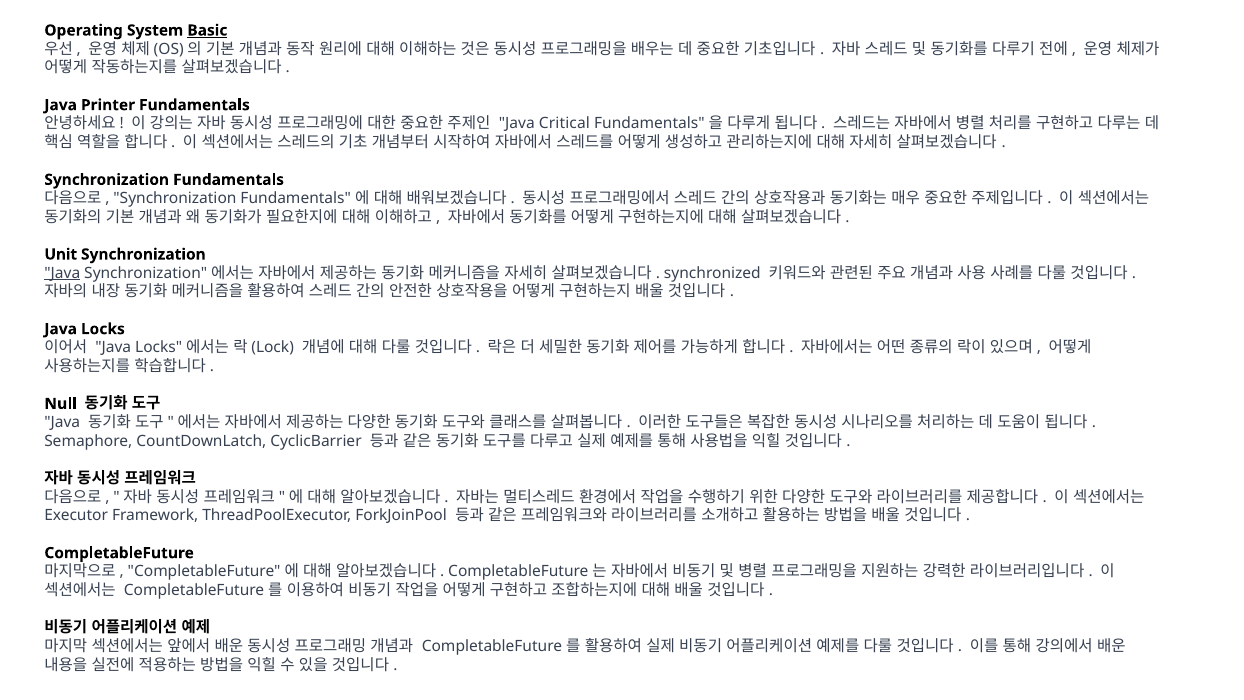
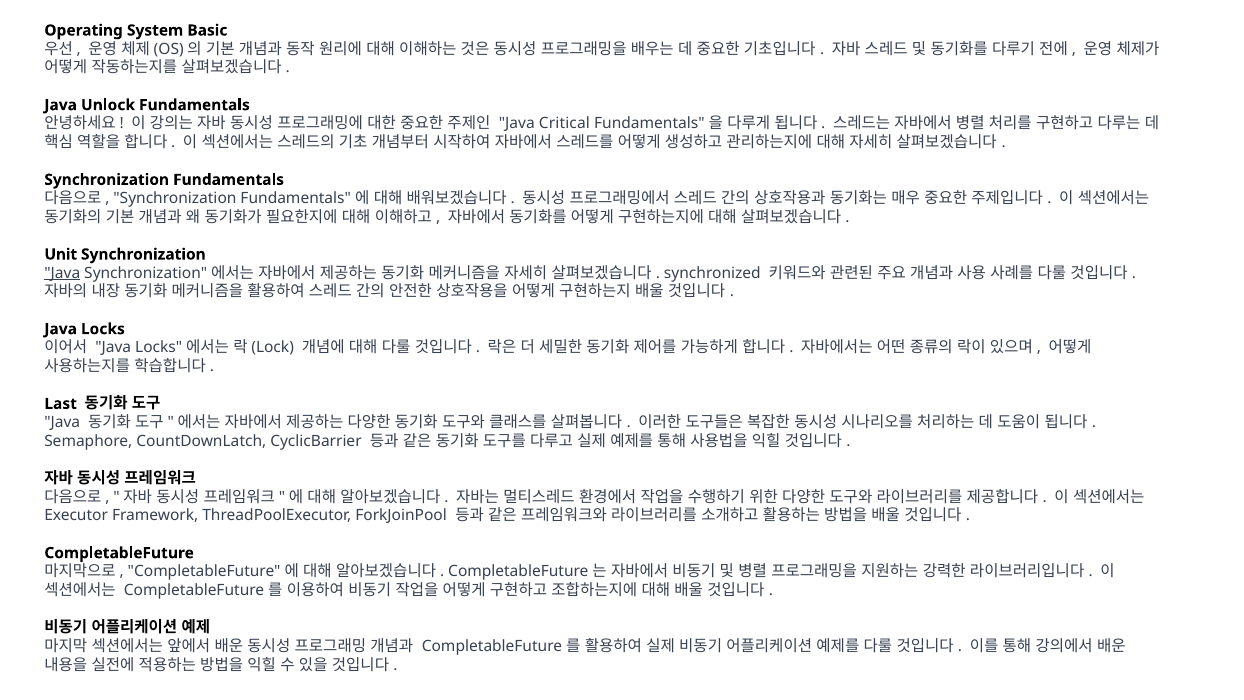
Basic underline: present -> none (207, 30)
Printer: Printer -> Unlock (108, 105)
Null: Null -> Last (61, 404)
